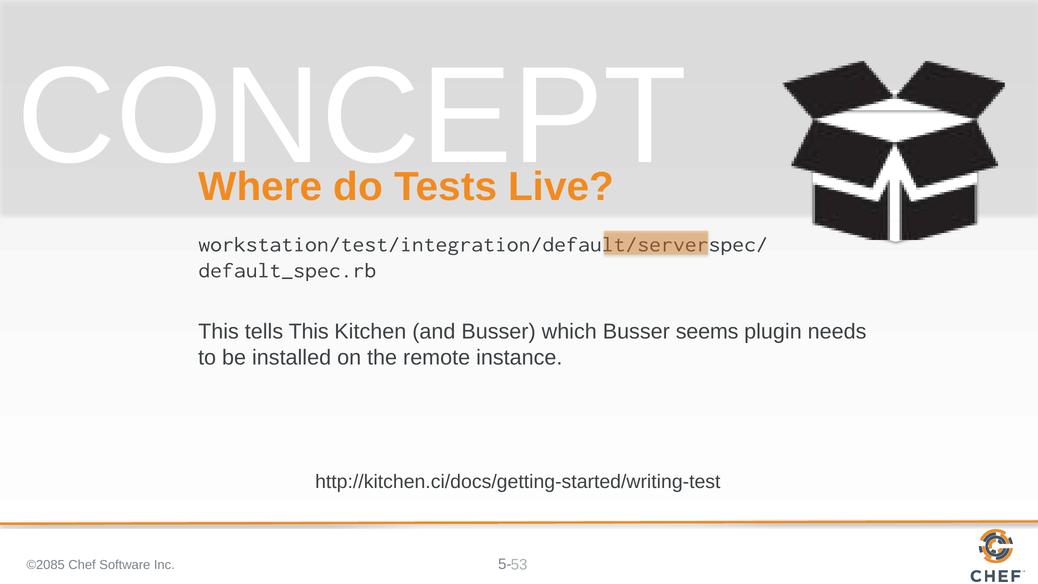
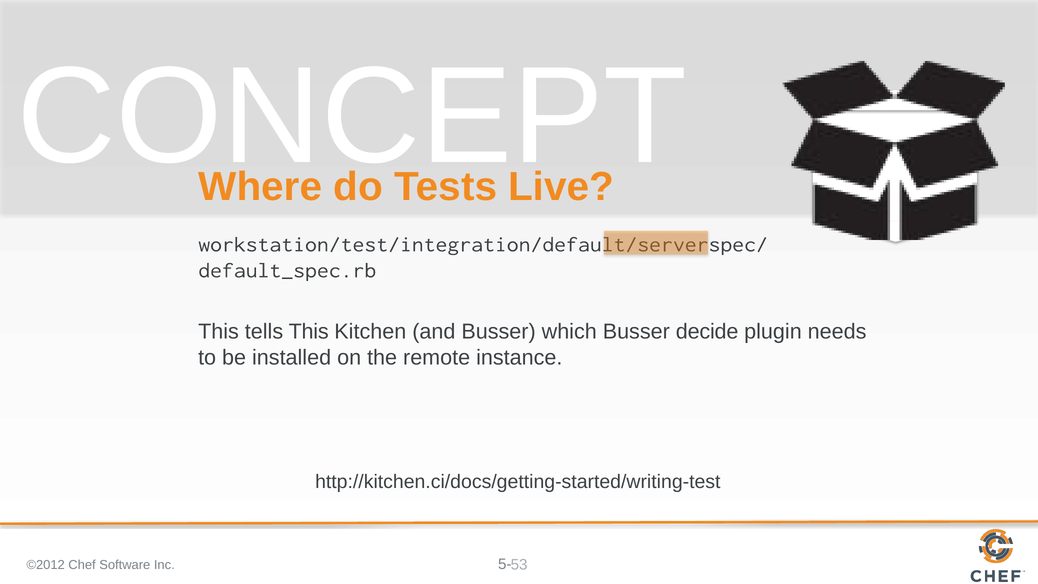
seems: seems -> decide (707, 331)
©2085: ©2085 -> ©2012 (46, 565)
